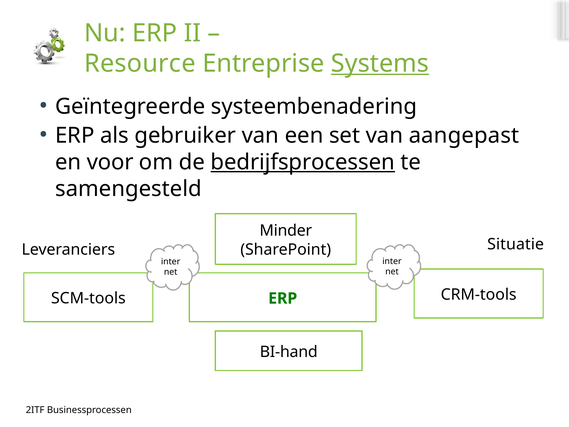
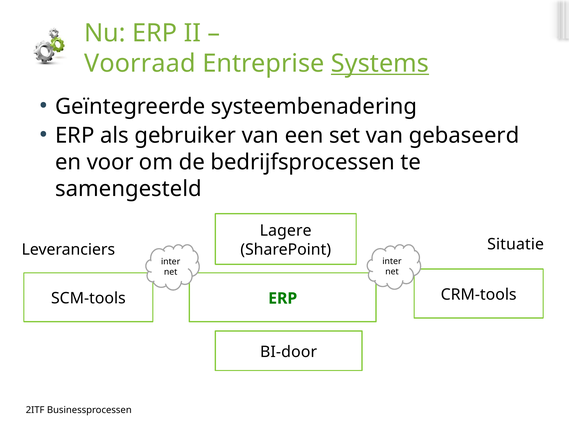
Resource: Resource -> Voorraad (140, 63)
aangepast: aangepast -> gebaseerd (464, 136)
bedrijfsprocessen underline: present -> none (303, 162)
Minder: Minder -> Lagere (286, 231)
BI-hand: BI-hand -> BI-door (289, 352)
